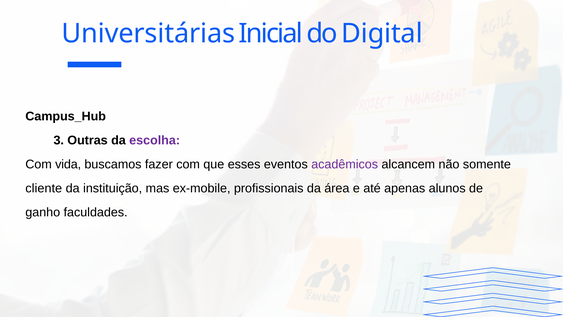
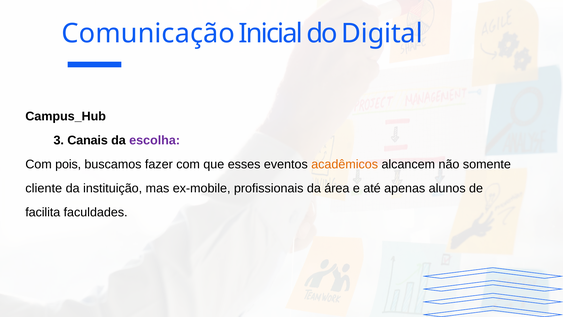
Universitárias: Universitárias -> Comunicação (148, 33)
Outras: Outras -> Canais (88, 140)
vida: vida -> pois (68, 164)
acadêmicos colour: purple -> orange (345, 164)
ganho: ganho -> facilita (43, 212)
